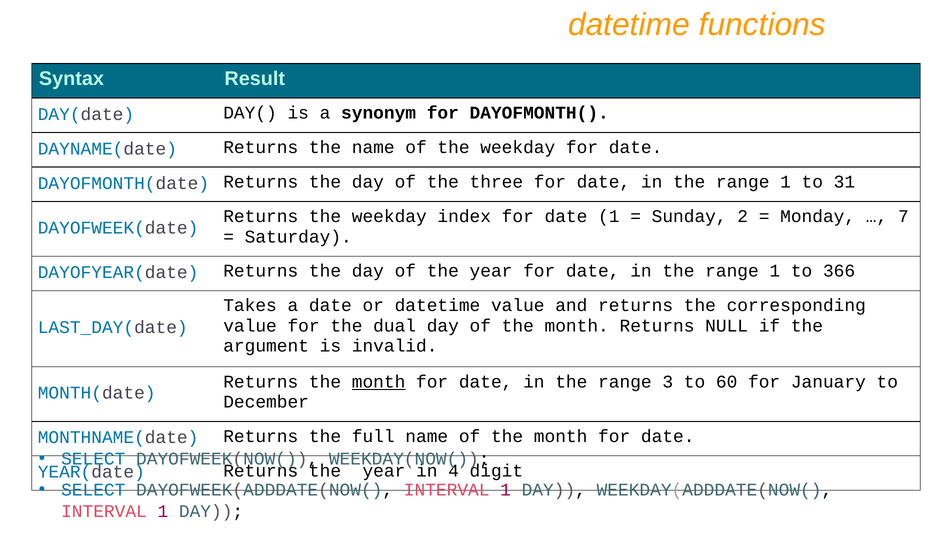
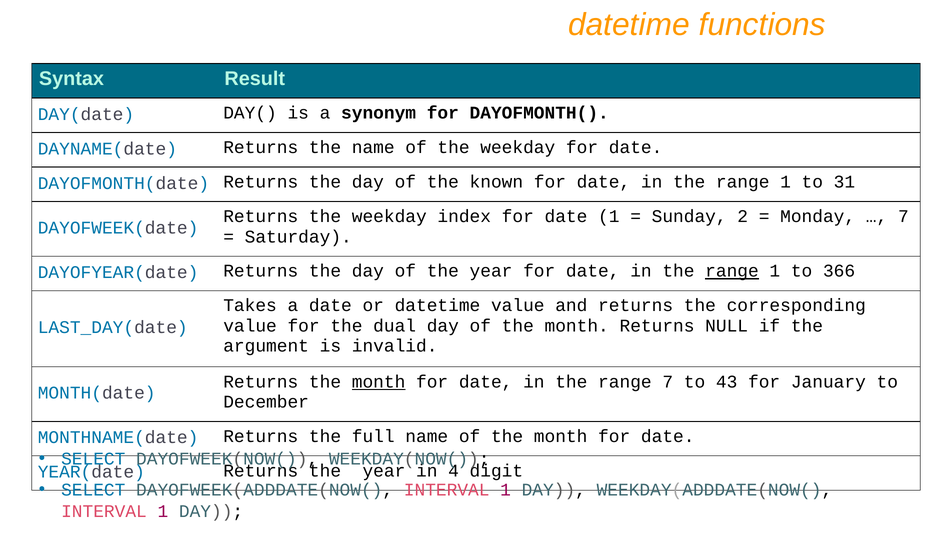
three: three -> known (496, 182)
range underline: none -> present (732, 271)
range 3: 3 -> 7 (668, 382)
60: 60 -> 43 (727, 382)
